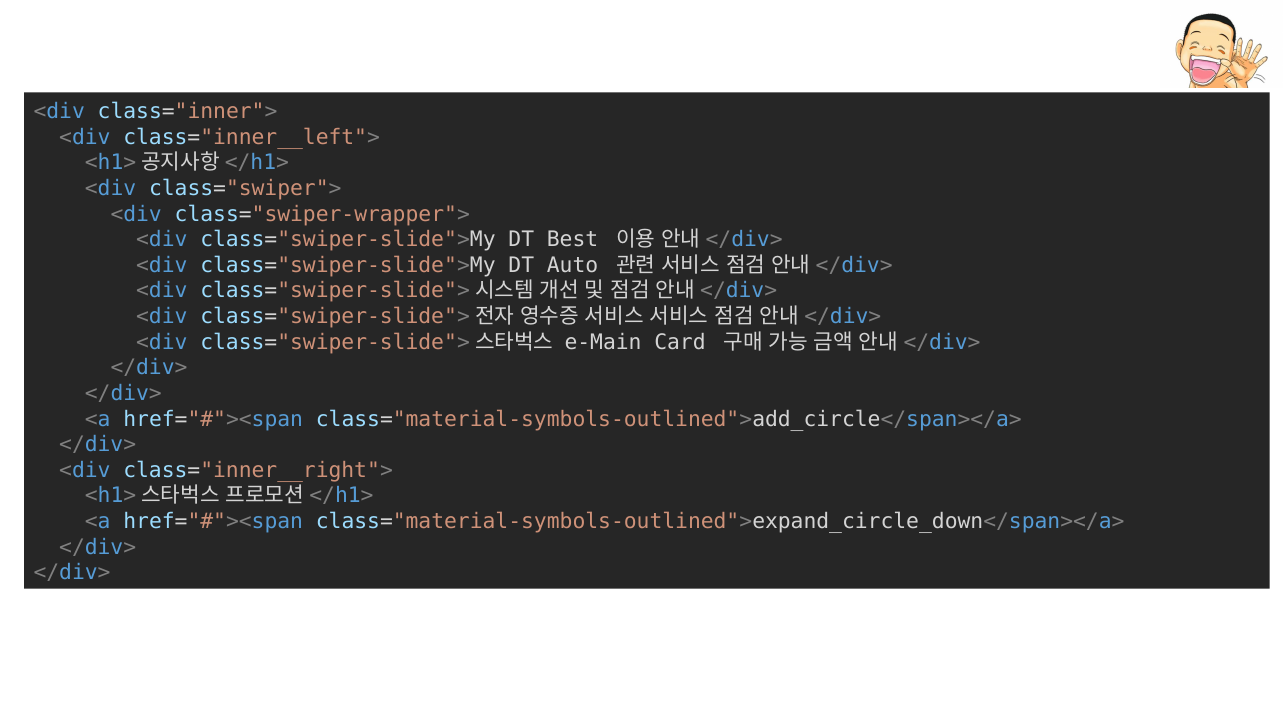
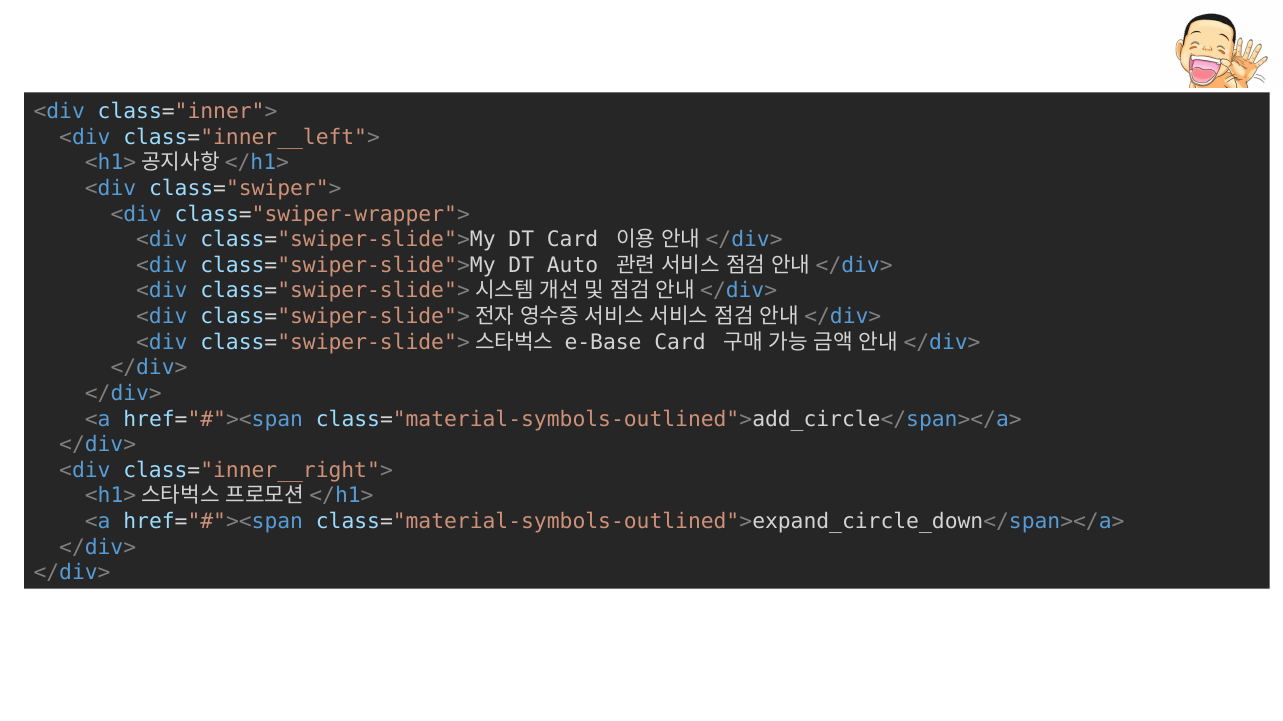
DT Best: Best -> Card (573, 240)
e-Main: e-Main -> e-Base (603, 342)
